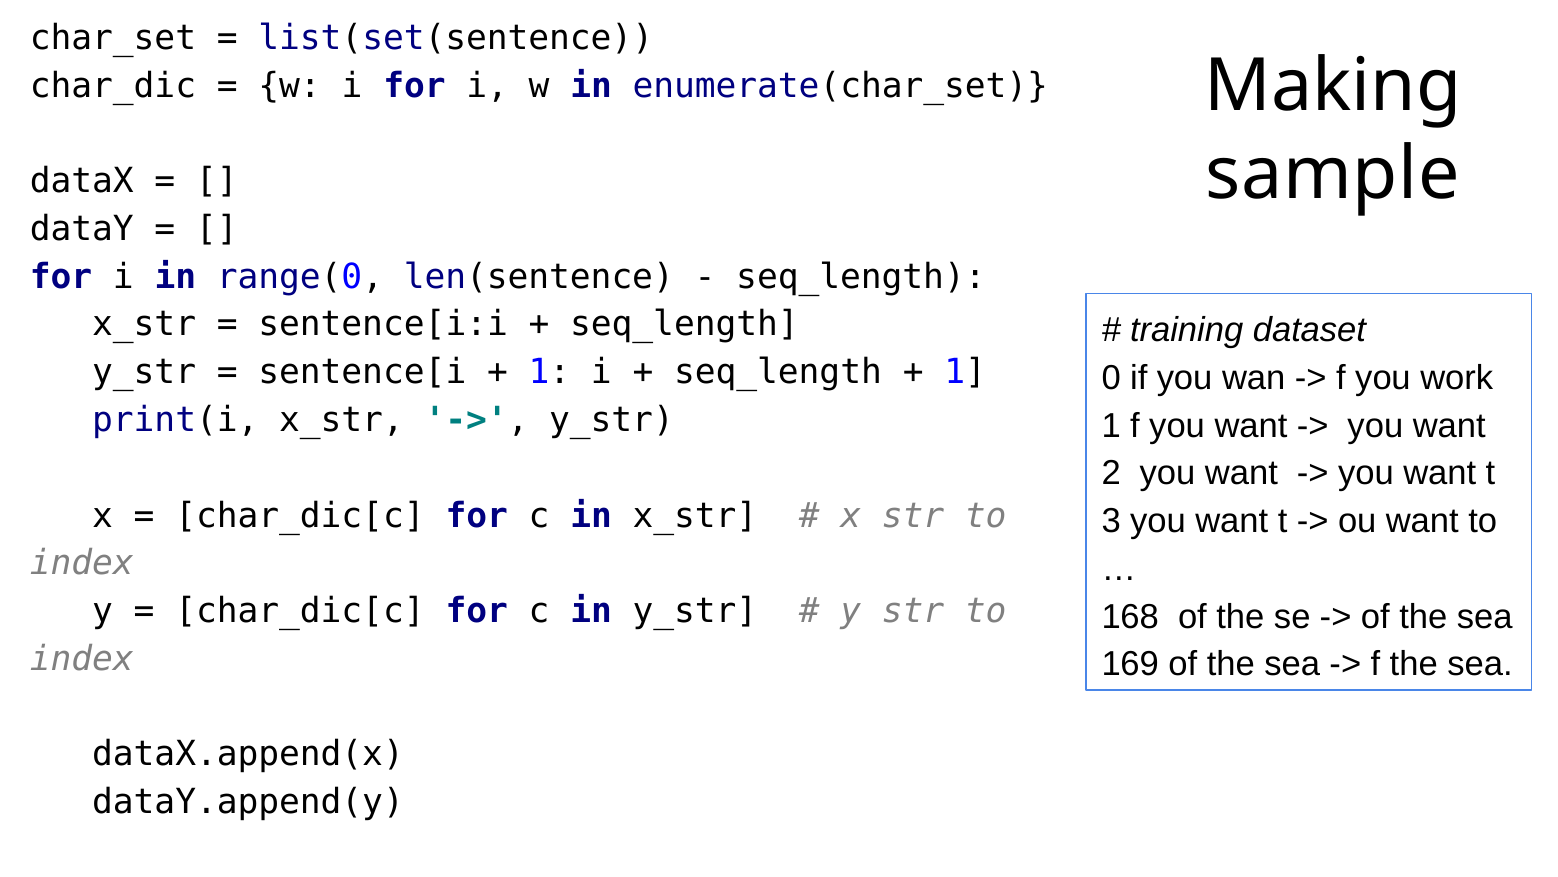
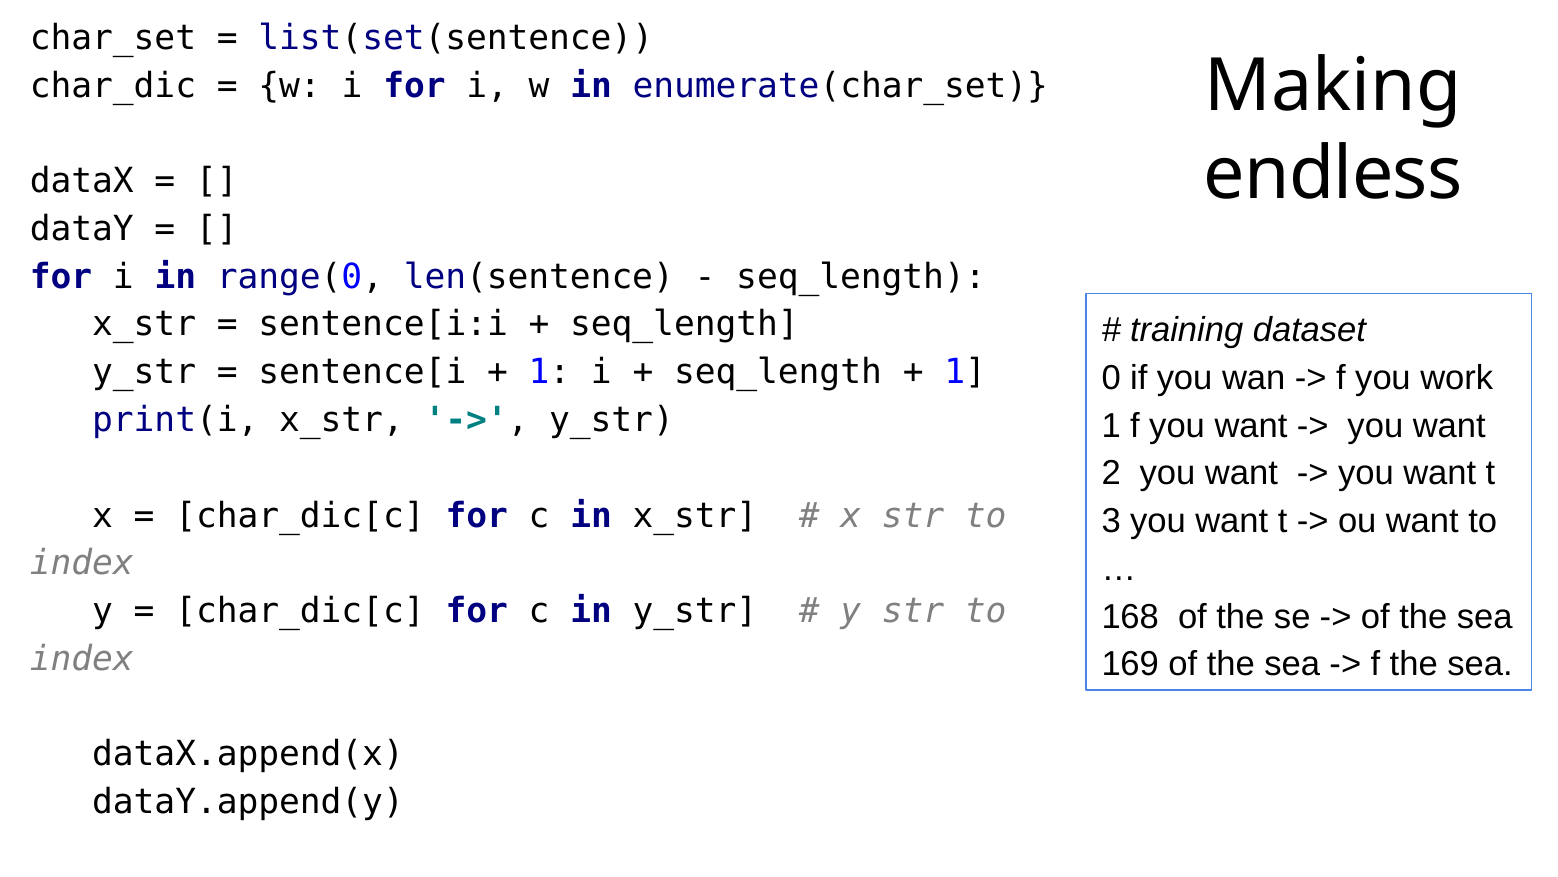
sample: sample -> endless (1333, 174)
